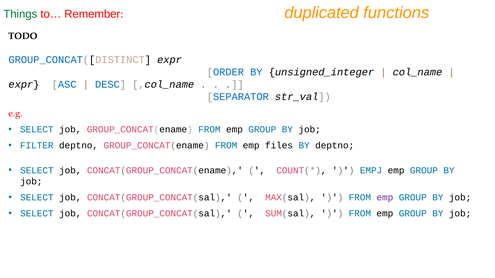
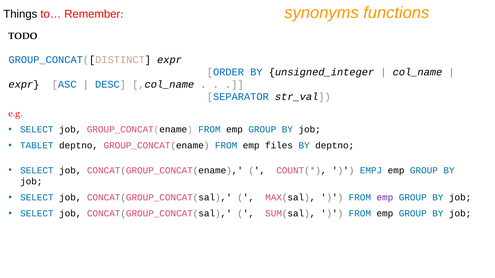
duplicated: duplicated -> synonyms (322, 13)
Things colour: green -> black (20, 14)
FILTER: FILTER -> TABLET (37, 146)
